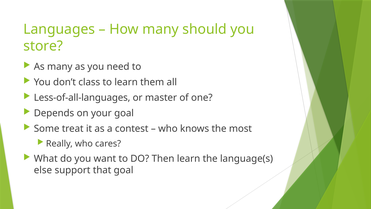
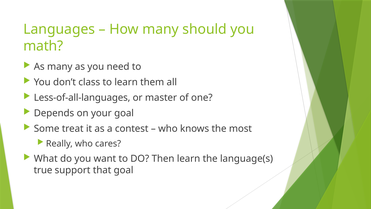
store: store -> math (43, 46)
else: else -> true (43, 170)
